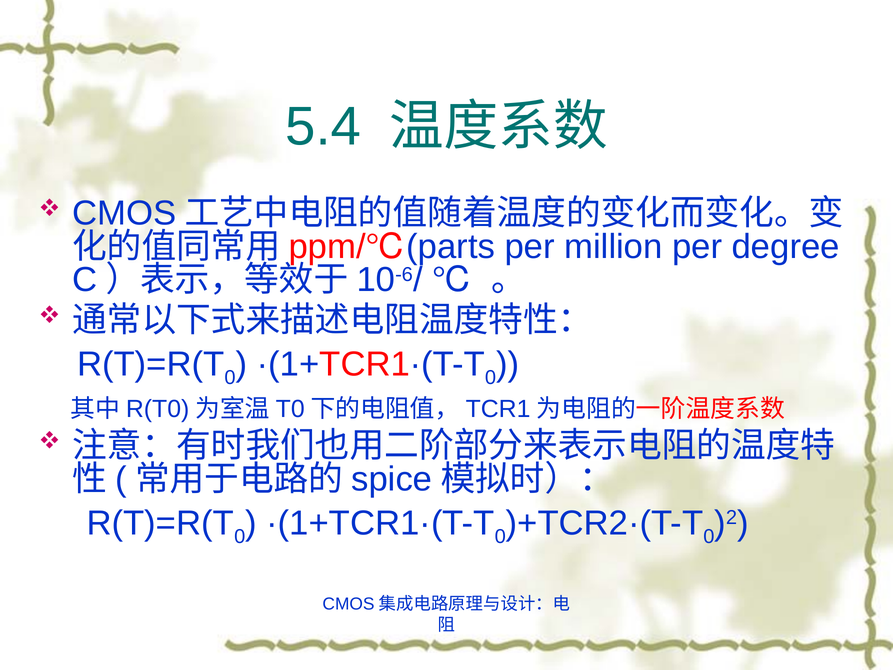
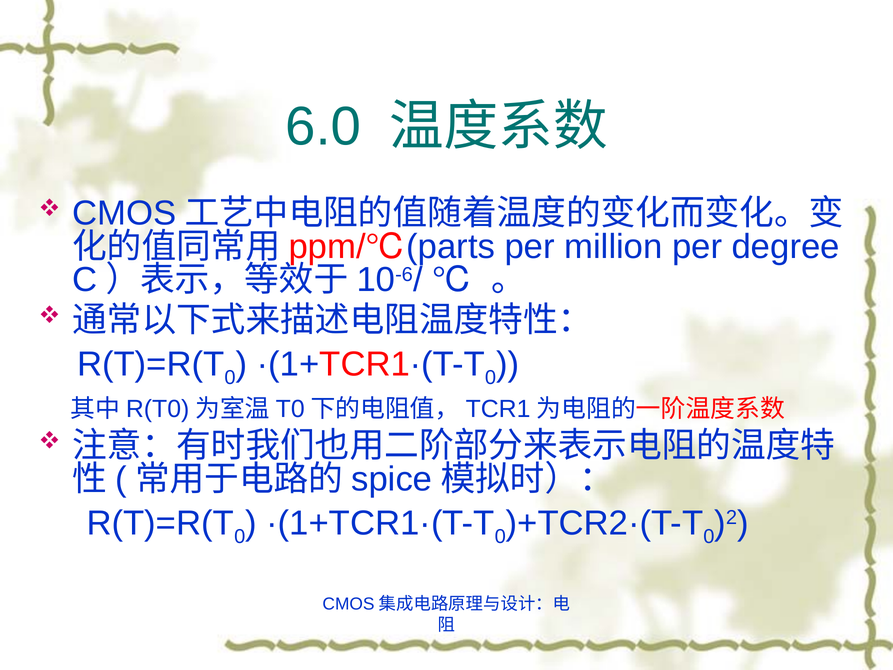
5.4: 5.4 -> 6.0 (323, 127)
